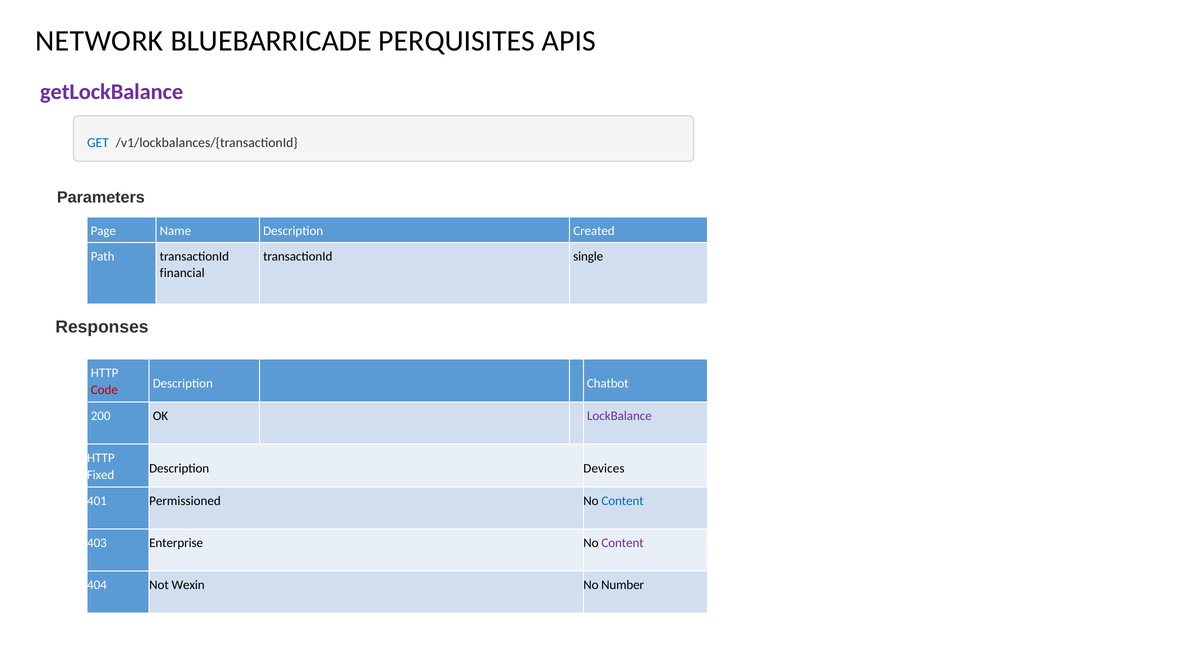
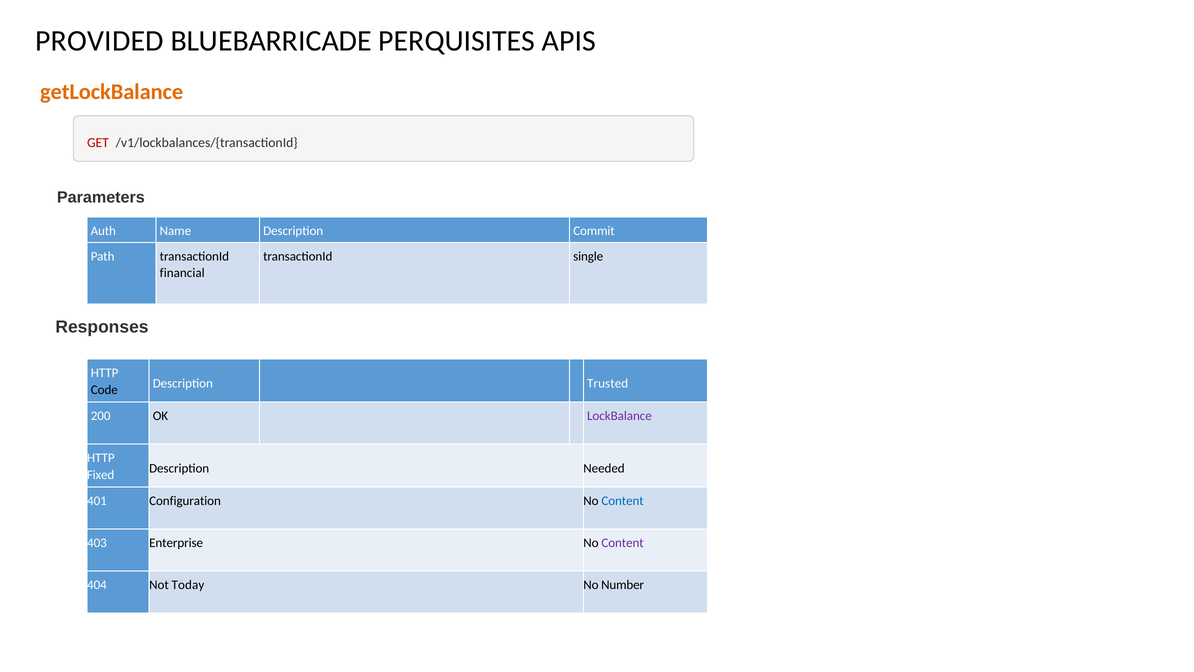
NETWORK: NETWORK -> PROVIDED (99, 41)
getLockBalance colour: purple -> orange (112, 92)
GET colour: blue -> red (98, 143)
Page: Page -> Auth (103, 231)
Created: Created -> Commit (594, 231)
Code colour: red -> black (104, 390)
Chatbot: Chatbot -> Trusted (608, 383)
Devices: Devices -> Needed (604, 468)
Permissioned: Permissioned -> Configuration (185, 500)
Wexin: Wexin -> Today (188, 585)
